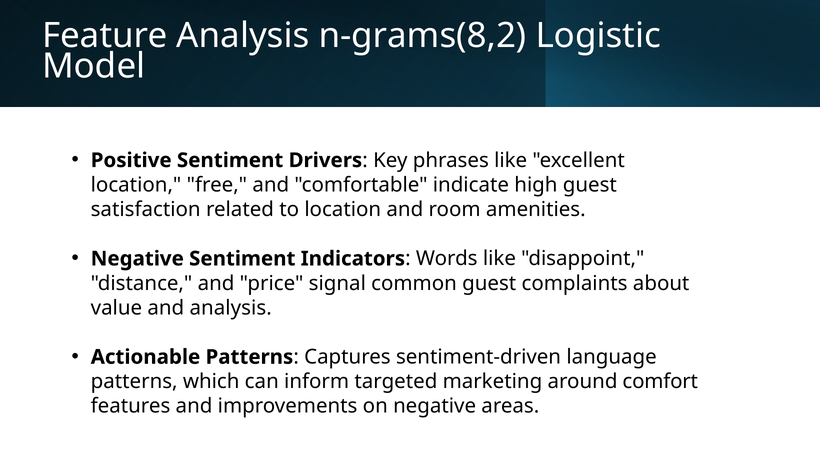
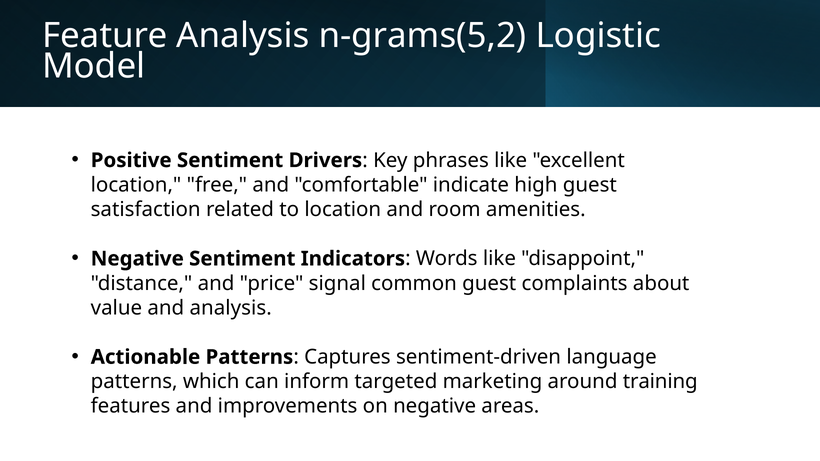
n-grams(8,2: n-grams(8,2 -> n-grams(5,2 (423, 36)
comfort: comfort -> training (660, 382)
